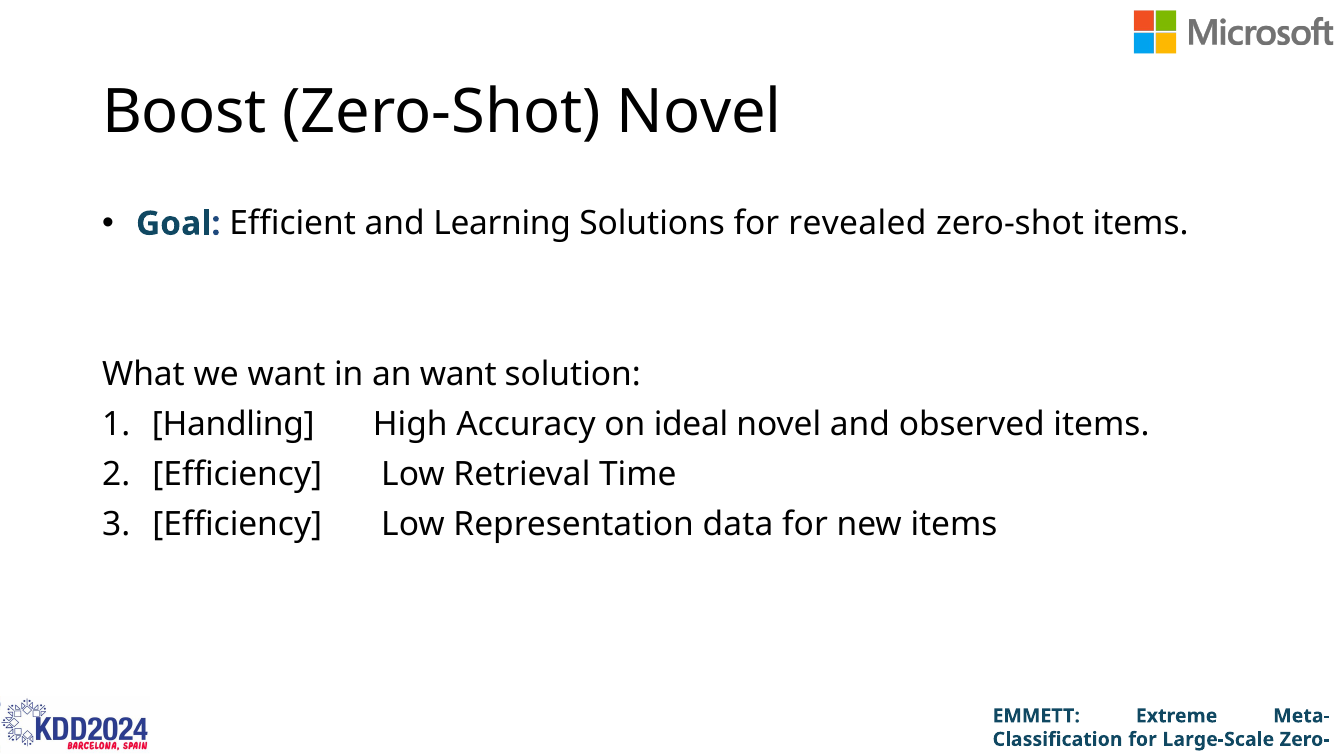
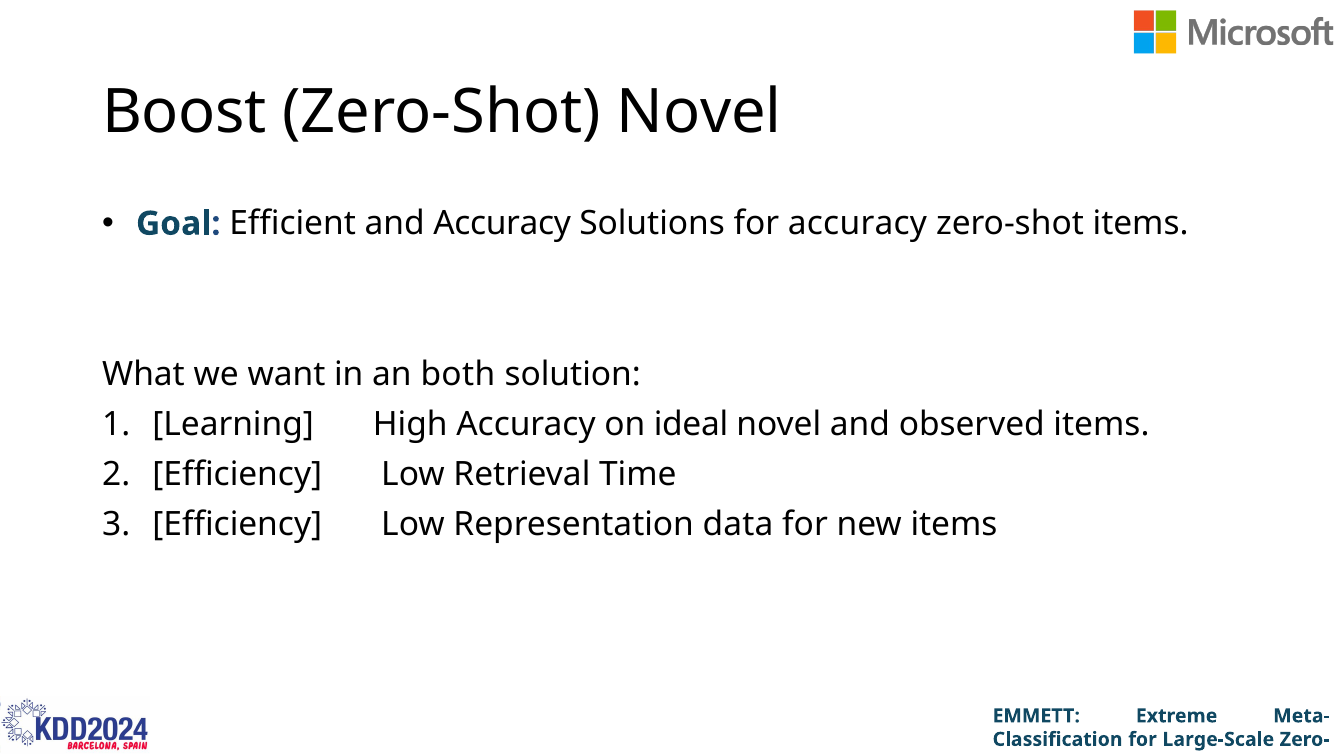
and Learning: Learning -> Accuracy (502, 224)
for revealed: revealed -> accuracy (857, 224)
an want: want -> both (458, 374)
Handling: Handling -> Learning (233, 424)
